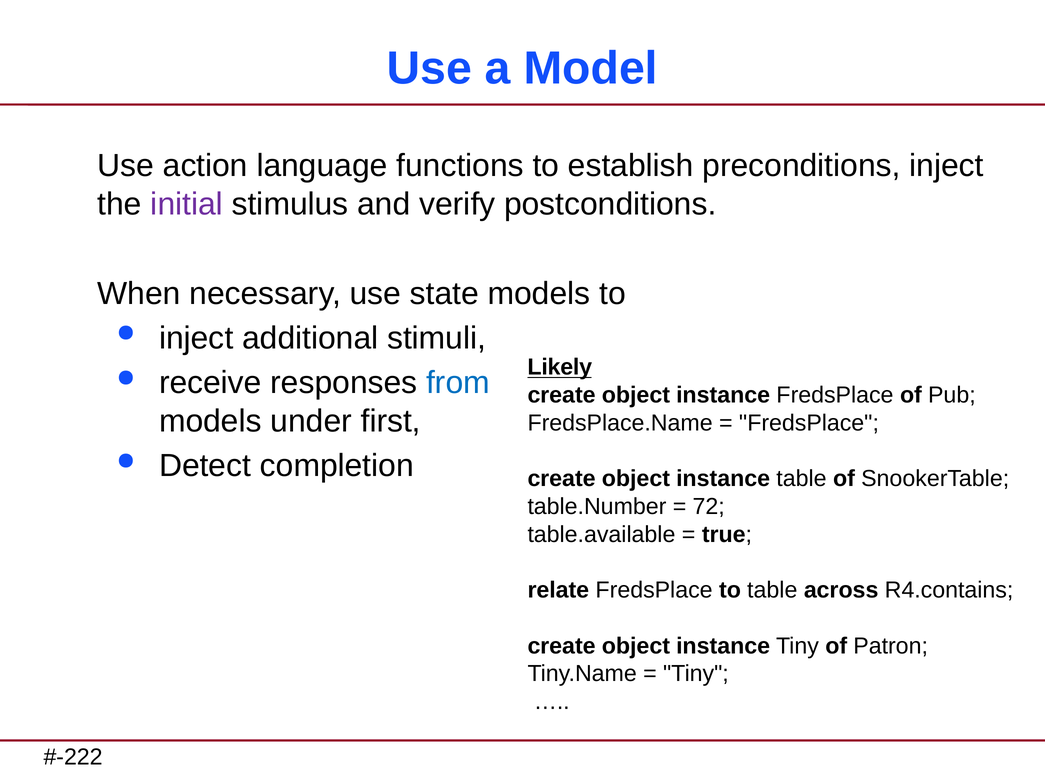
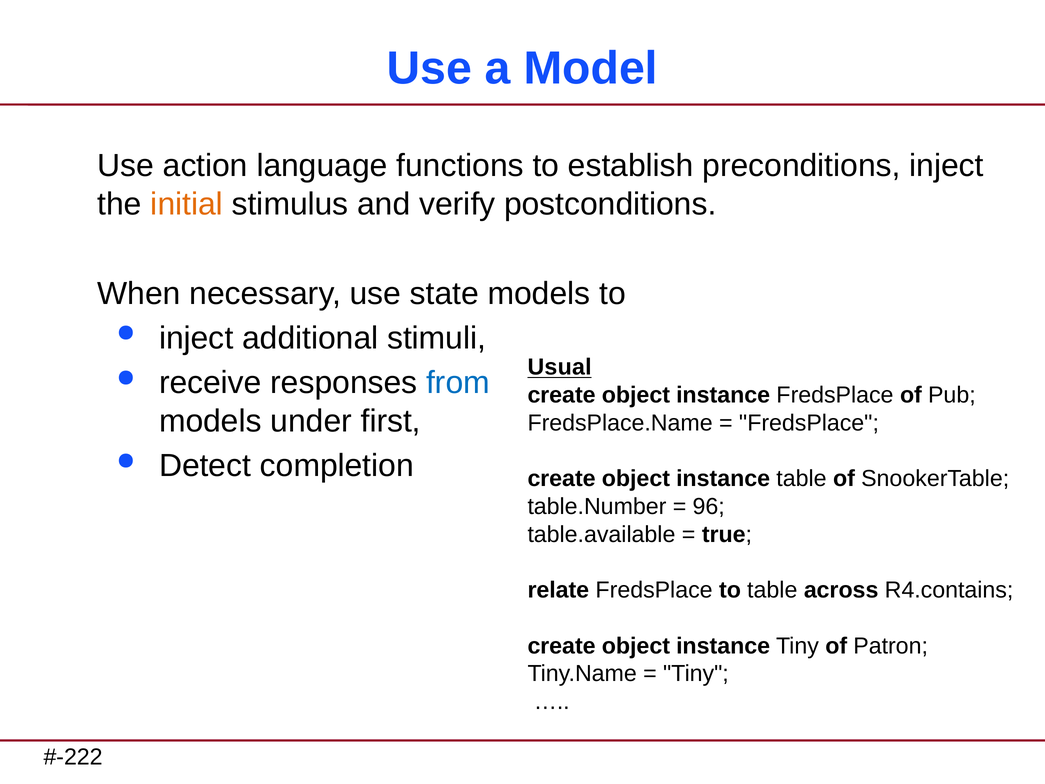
initial colour: purple -> orange (187, 204)
Likely: Likely -> Usual (560, 367)
72: 72 -> 96 (709, 506)
